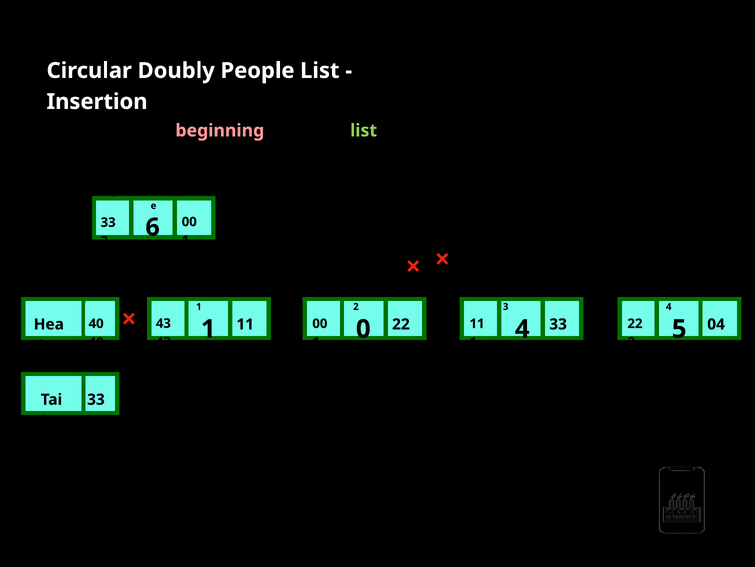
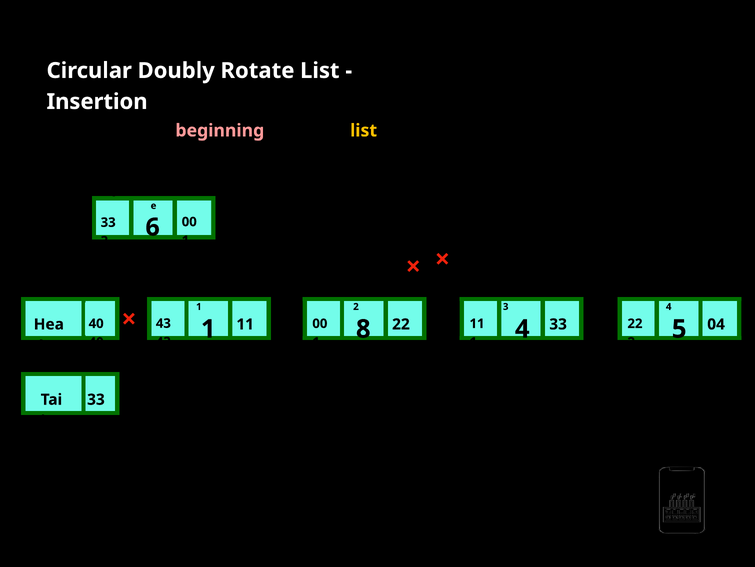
People: People -> Rotate (257, 71)
list colour: light green -> yellow (364, 131)
0: 0 -> 8 (363, 329)
